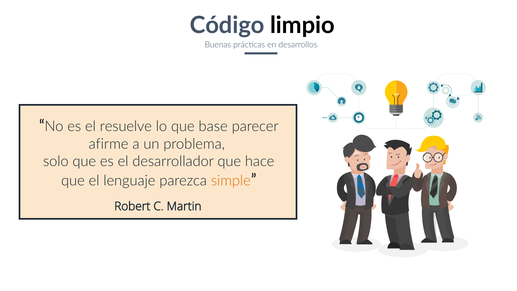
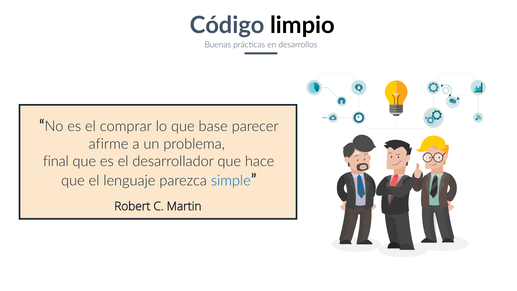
resuelve: resuelve -> comprar (126, 126)
solo: solo -> final (56, 161)
simple colour: orange -> blue (231, 181)
